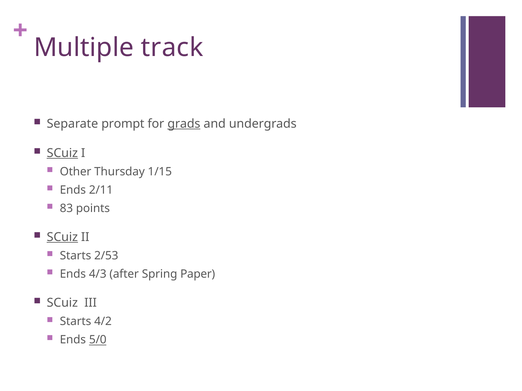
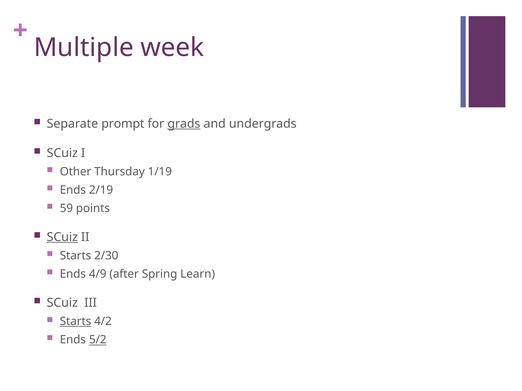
track: track -> week (172, 48)
SCuiz underline: present -> none (62, 153)
1/15: 1/15 -> 1/19 (160, 172)
2/11: 2/11 -> 2/19 (101, 190)
83: 83 -> 59 (66, 208)
2/53: 2/53 -> 2/30 (106, 256)
4/3: 4/3 -> 4/9 (98, 274)
Paper: Paper -> Learn (198, 274)
Starts underline: none -> present (76, 322)
5/0: 5/0 -> 5/2 (98, 340)
